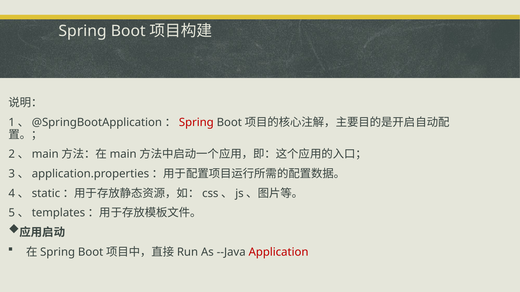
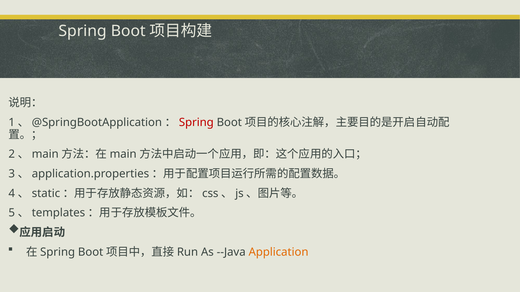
Application colour: red -> orange (279, 252)
